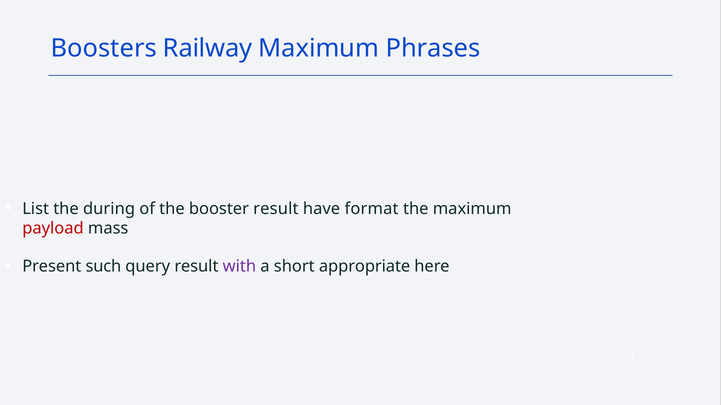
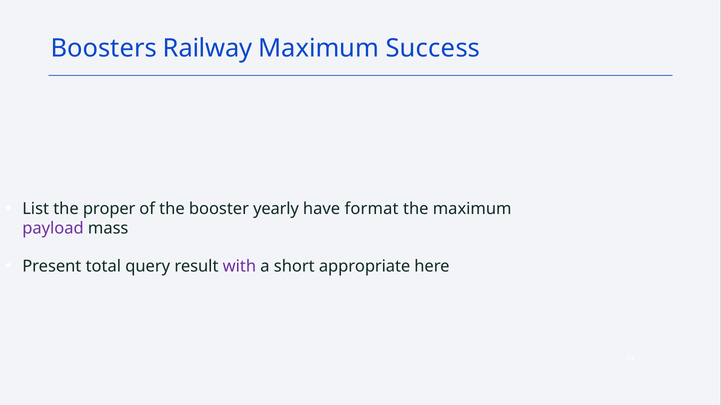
Phrases: Phrases -> Success (433, 48)
during: during -> proper (109, 209)
booster result: result -> yearly (276, 209)
payload colour: red -> purple (53, 229)
such: such -> total (103, 267)
